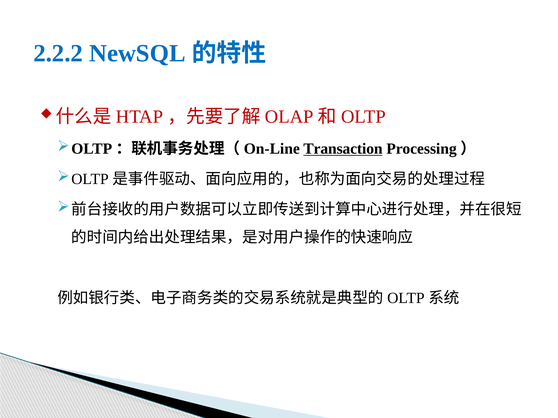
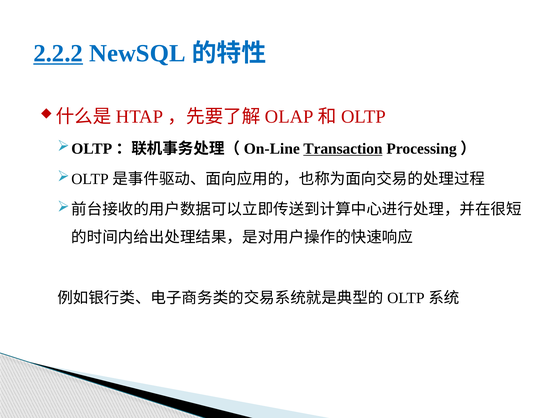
2.2.2 underline: none -> present (58, 53)
